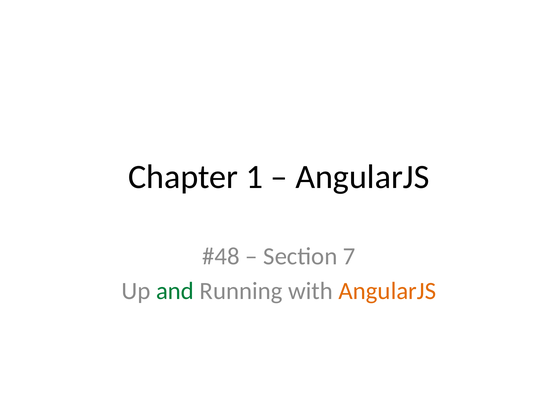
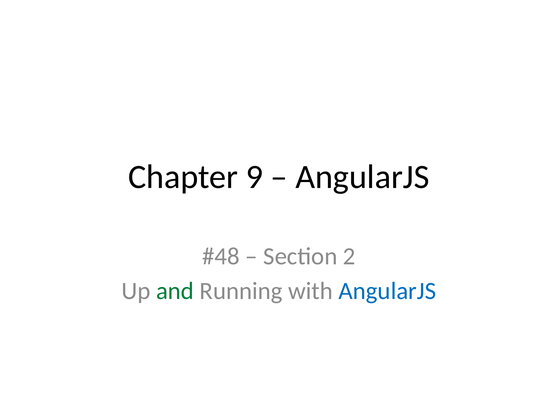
1: 1 -> 9 (254, 177)
7: 7 -> 2 (349, 257)
AngularJS colour: orange -> blue (387, 291)
